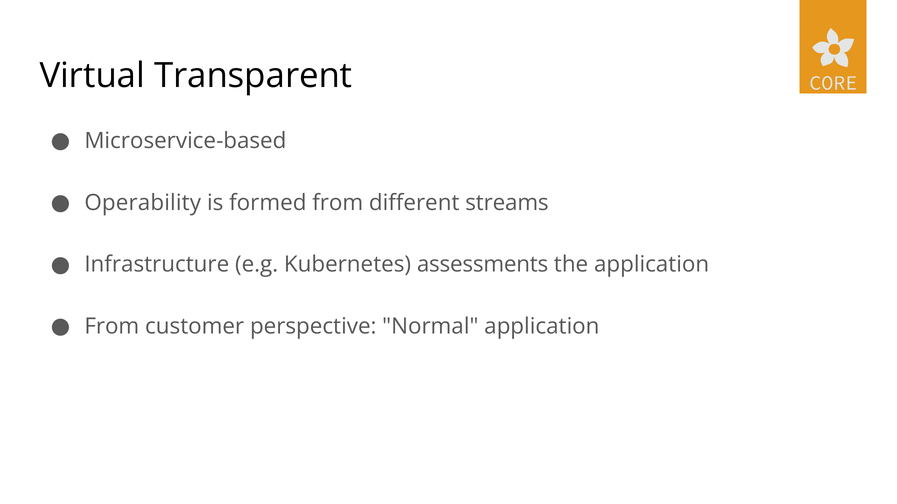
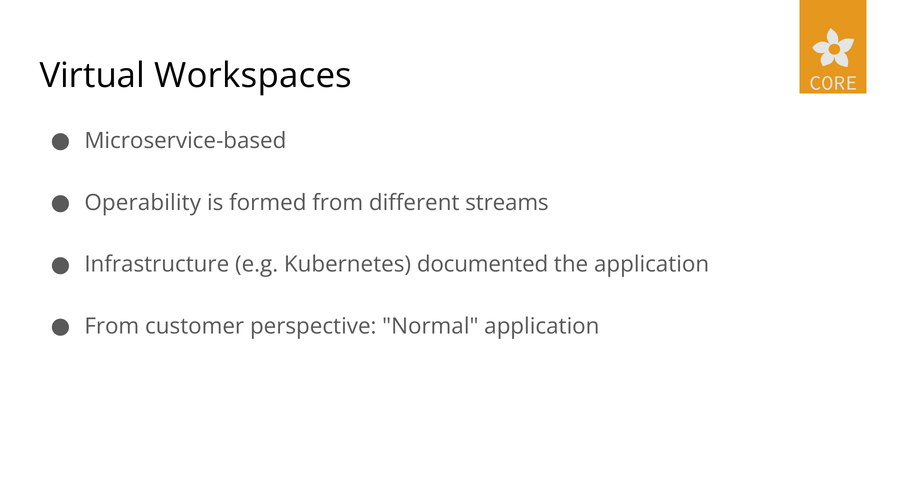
Transparent: Transparent -> Workspaces (253, 76)
assessments: assessments -> documented (483, 265)
